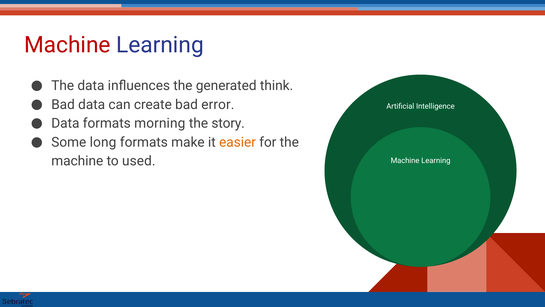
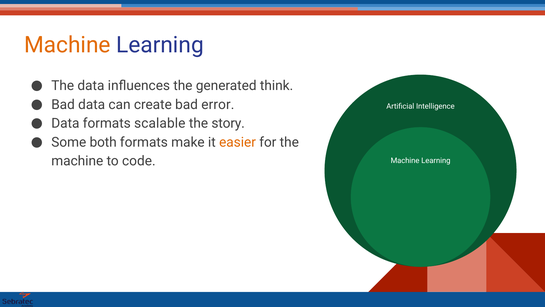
Machine colour: red -> orange (67, 45)
morning: morning -> scalable (160, 123)
long: long -> both (103, 142)
used: used -> code (139, 161)
